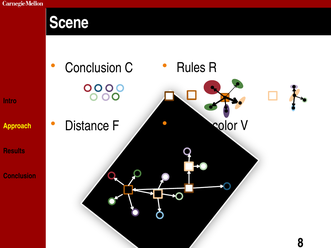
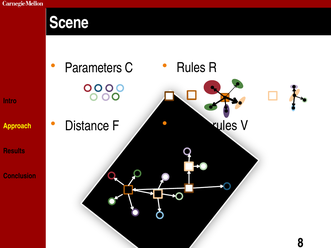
Conclusion: Conclusion -> Parameters (94, 68)
Image-color: Image-color -> Image-rules (207, 126)
